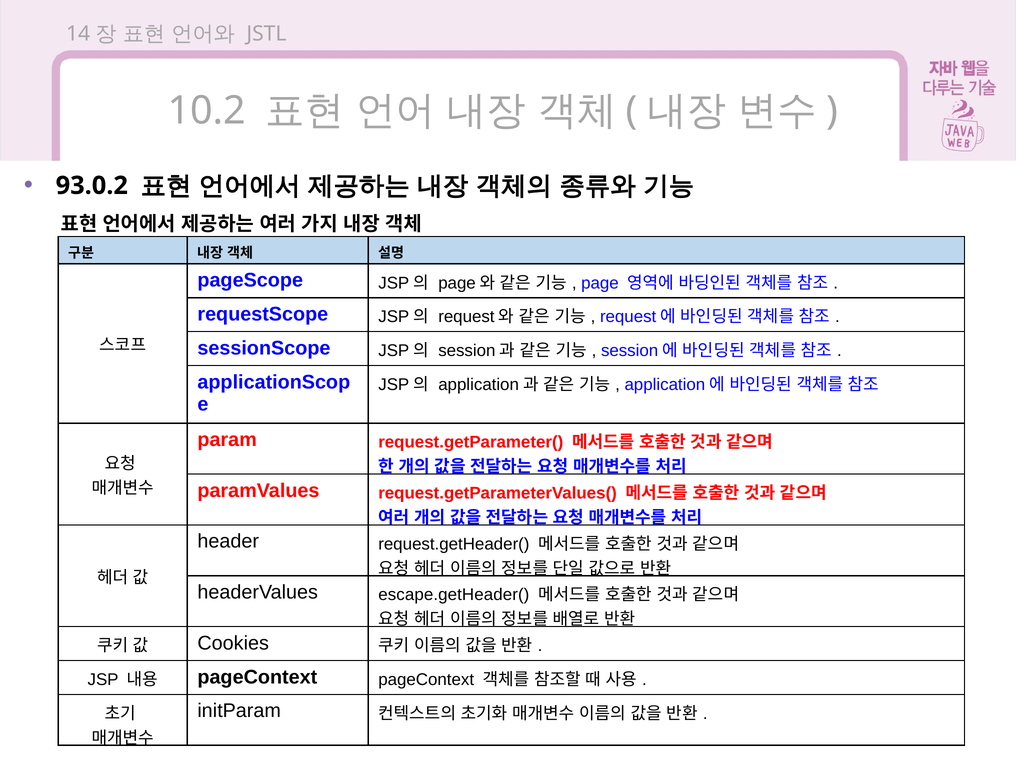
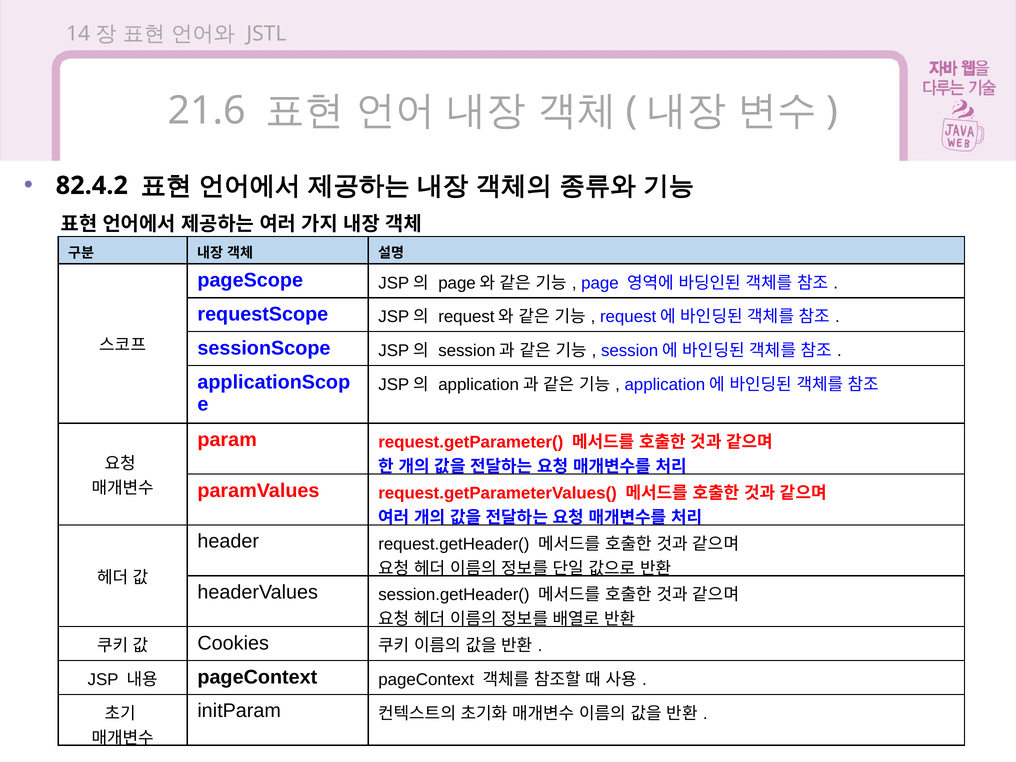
10.2: 10.2 -> 21.6 (207, 111)
93.0.2: 93.0.2 -> 82.4.2 (92, 186)
escape.getHeader(: escape.getHeader( -> session.getHeader( (454, 595)
